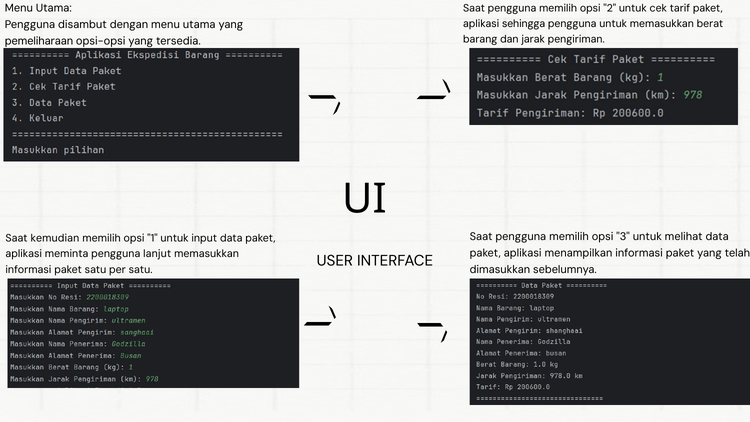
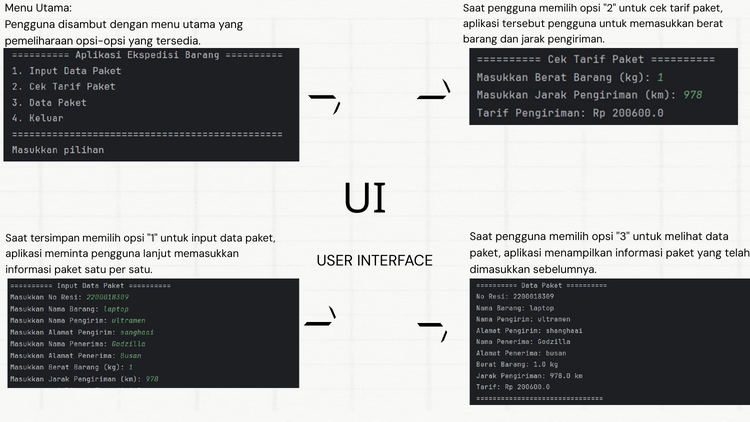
sehingga: sehingga -> tersebut (524, 24)
kemudian: kemudian -> tersimpan (55, 238)
